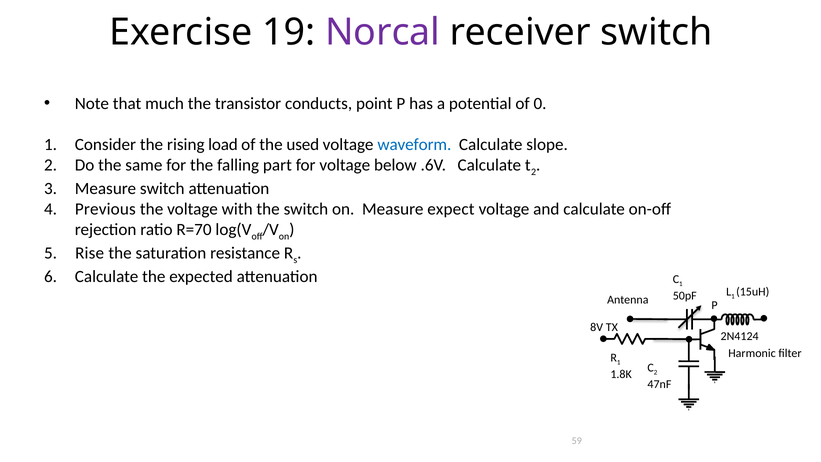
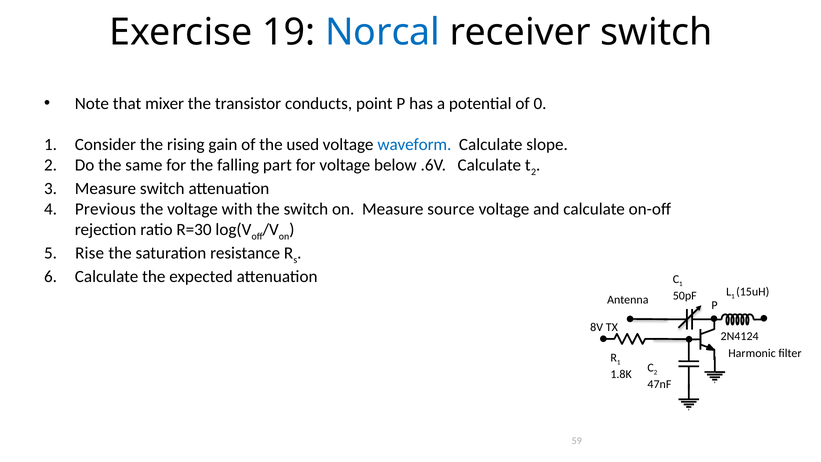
Norcal colour: purple -> blue (383, 32)
much: much -> mixer (165, 104)
load: load -> gain (223, 145)
expect: expect -> source (451, 209)
R=70: R=70 -> R=30 (194, 230)
